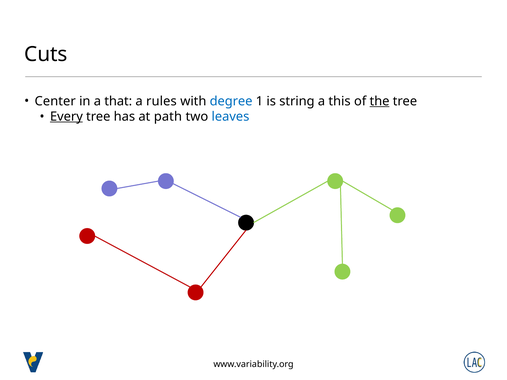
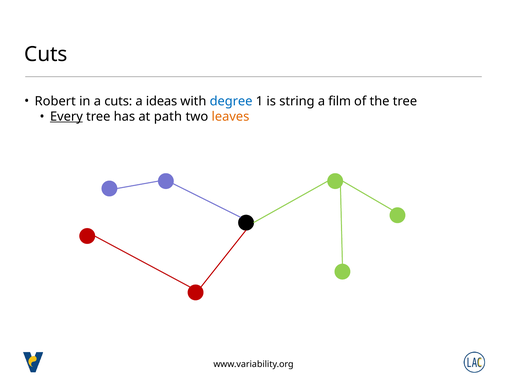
Center: Center -> Robert (55, 101)
a that: that -> cuts (118, 101)
rules: rules -> ideas (162, 101)
this: this -> film (340, 101)
the underline: present -> none (380, 101)
leaves colour: blue -> orange (230, 117)
